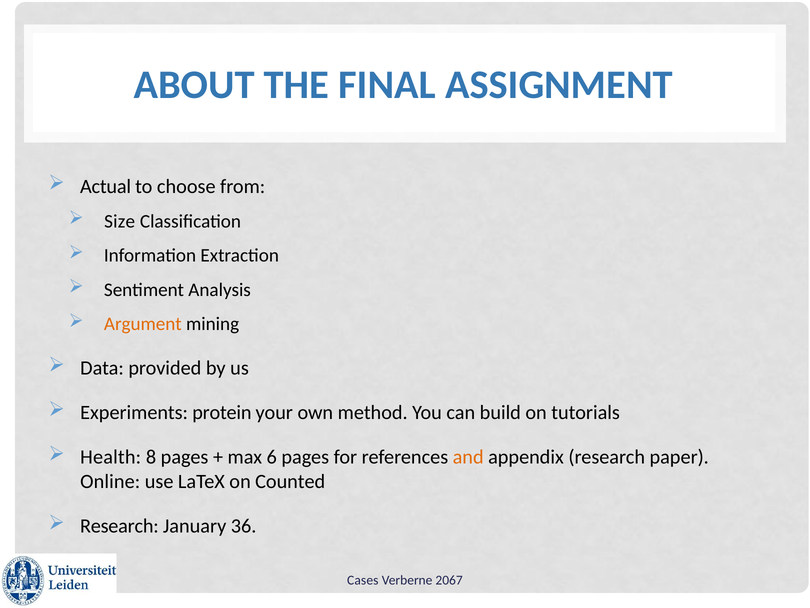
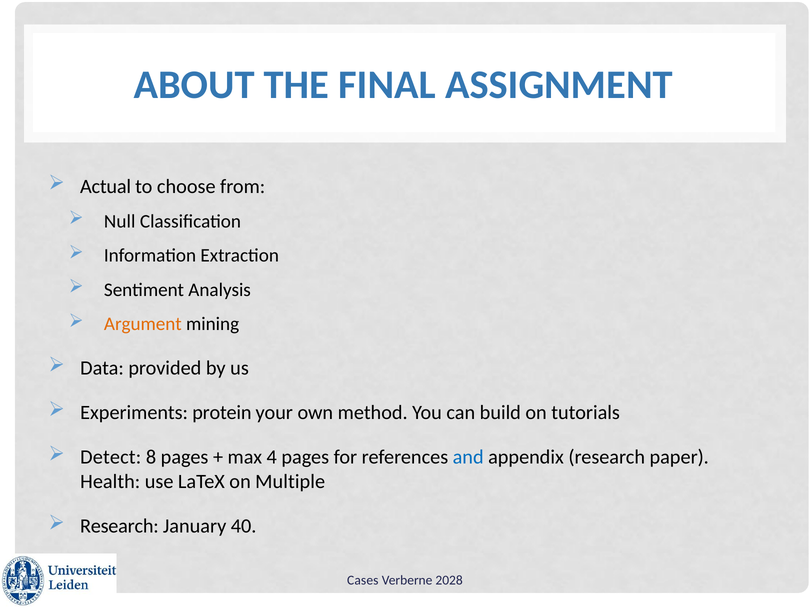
Size: Size -> Null (120, 221)
Health: Health -> Detect (111, 457)
6: 6 -> 4 (272, 457)
and colour: orange -> blue (468, 457)
Online: Online -> Health (110, 481)
Counted: Counted -> Multiple (290, 481)
36: 36 -> 40 (244, 526)
2067: 2067 -> 2028 (449, 580)
